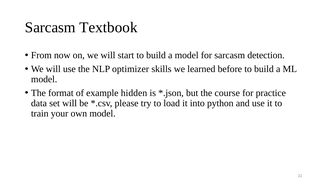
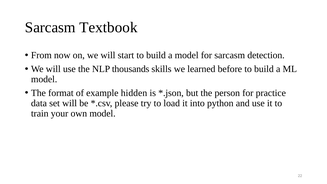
optimizer: optimizer -> thousands (131, 69)
course: course -> person (227, 93)
